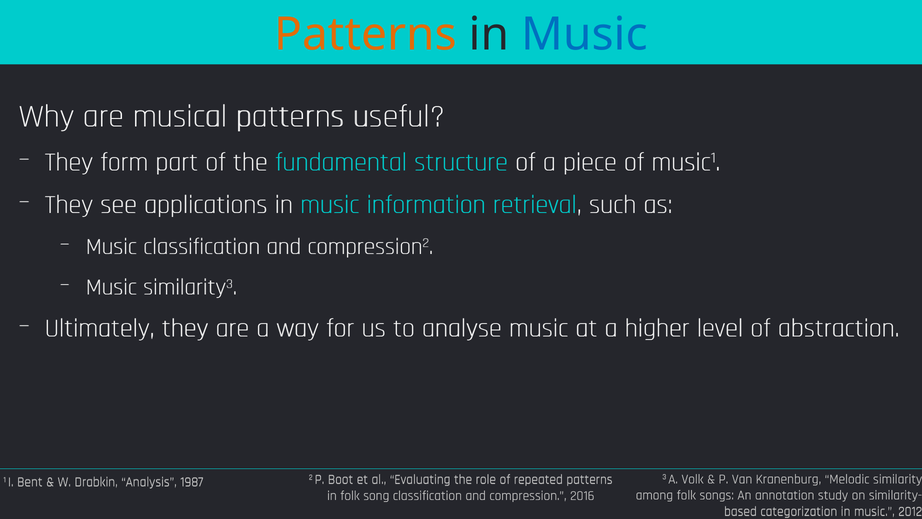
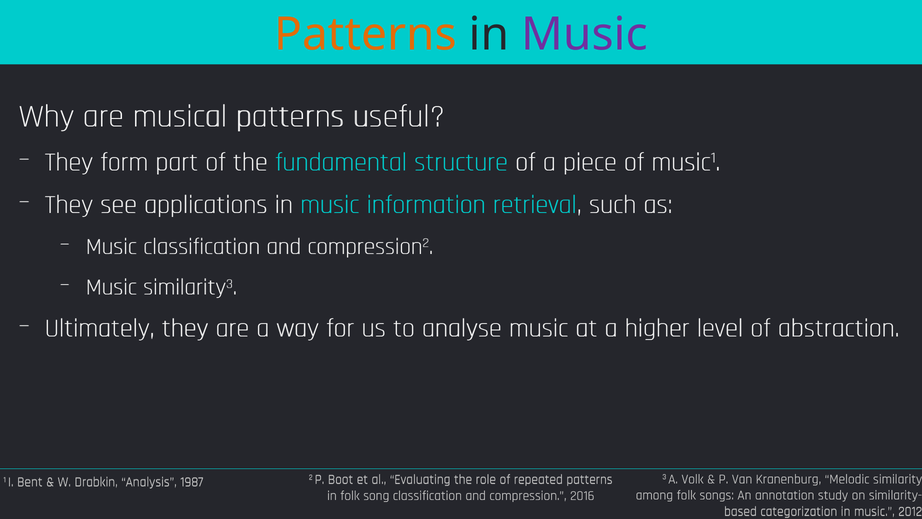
Music colour: blue -> purple (584, 34)
